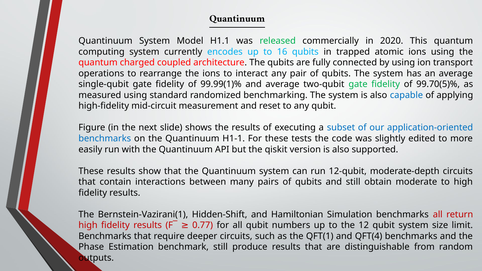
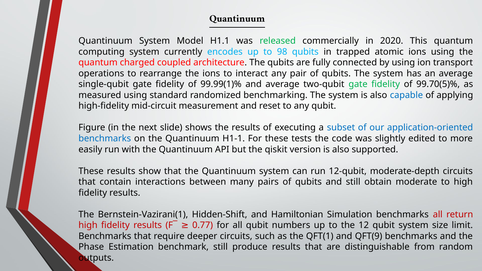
16: 16 -> 98 (282, 52)
QFT(4: QFT(4 -> QFT(9 (369, 236)
